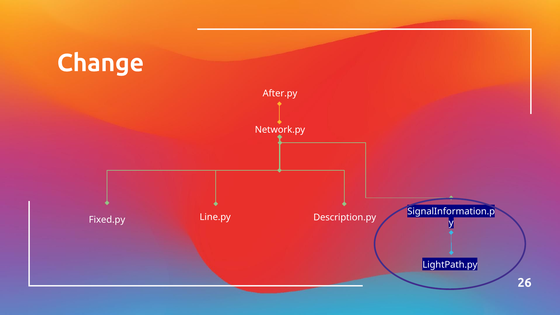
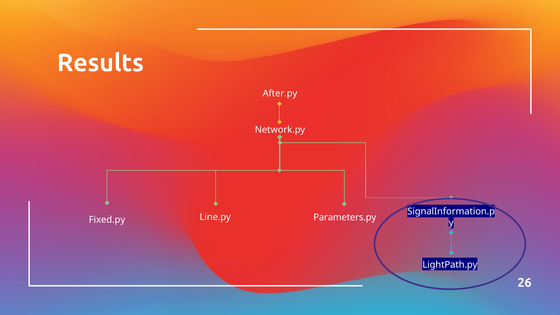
Change: Change -> Results (100, 63)
Description.py: Description.py -> Parameters.py (345, 217)
